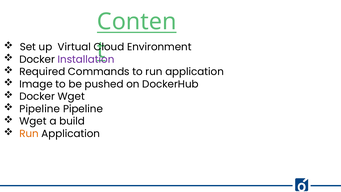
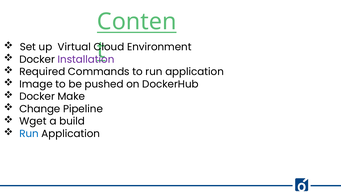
Docker Wget: Wget -> Make (71, 96)
Pipeline: Pipeline -> Change (40, 109)
Run colour: orange -> blue (29, 134)
